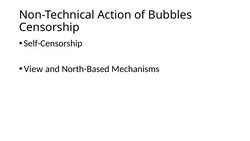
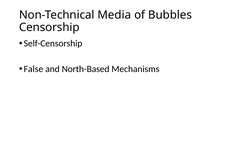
Action: Action -> Media (114, 15)
View: View -> False (33, 69)
